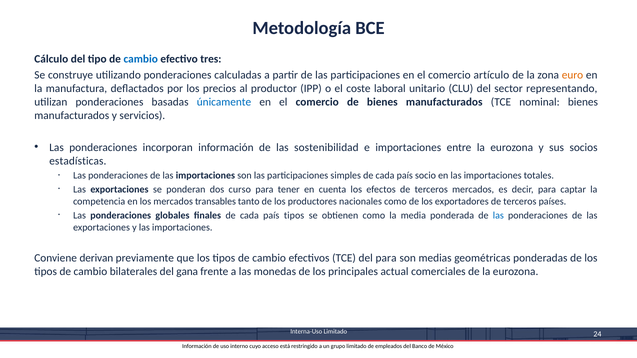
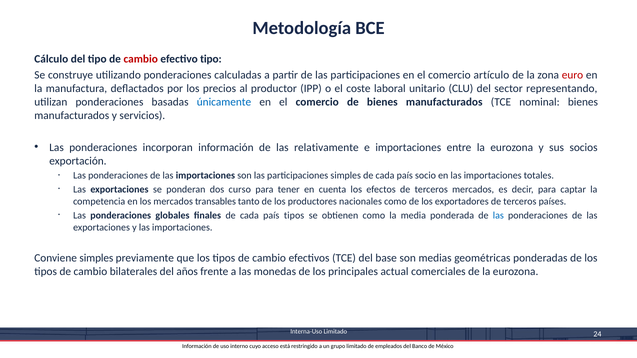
cambio colour: blue -> red (141, 59)
efectivo tres: tres -> tipo (211, 59)
euro colour: orange -> red (572, 75)
sostenibilidad: sostenibilidad -> relativamente (326, 147)
estadísticas: estadísticas -> exportación (78, 161)
Conviene derivan: derivan -> simples (96, 258)
del para: para -> base (386, 258)
gana: gana -> años (187, 272)
